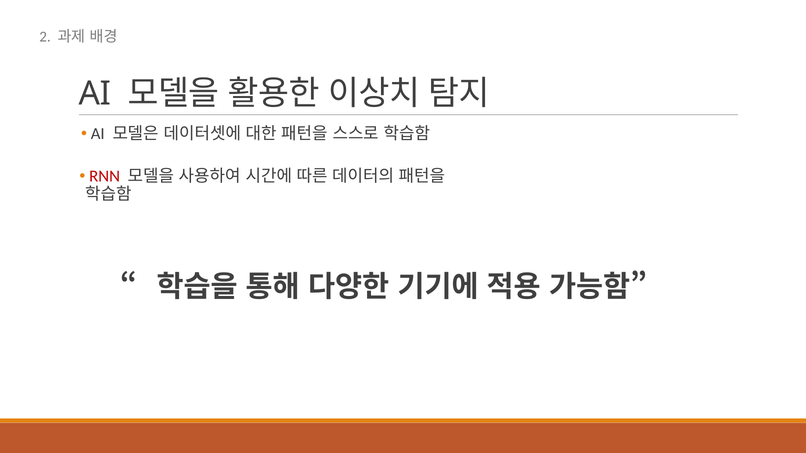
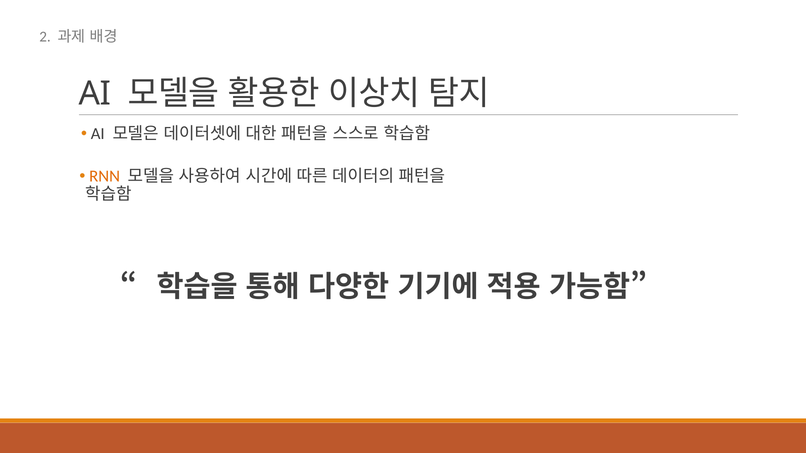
RNN colour: red -> orange (105, 176)
